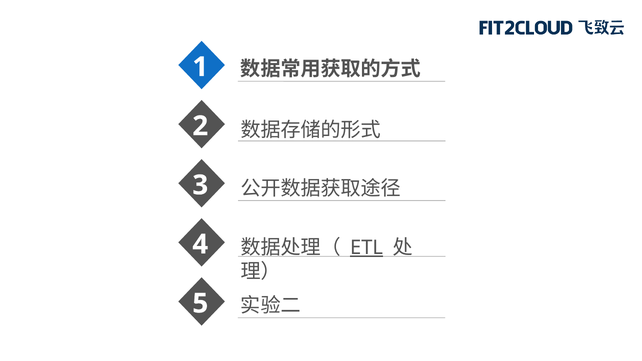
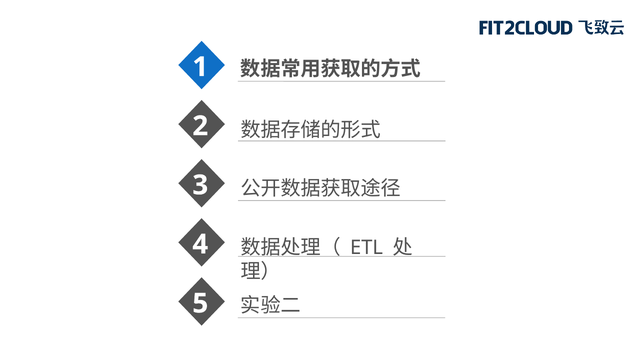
ETL underline: present -> none (367, 248)
